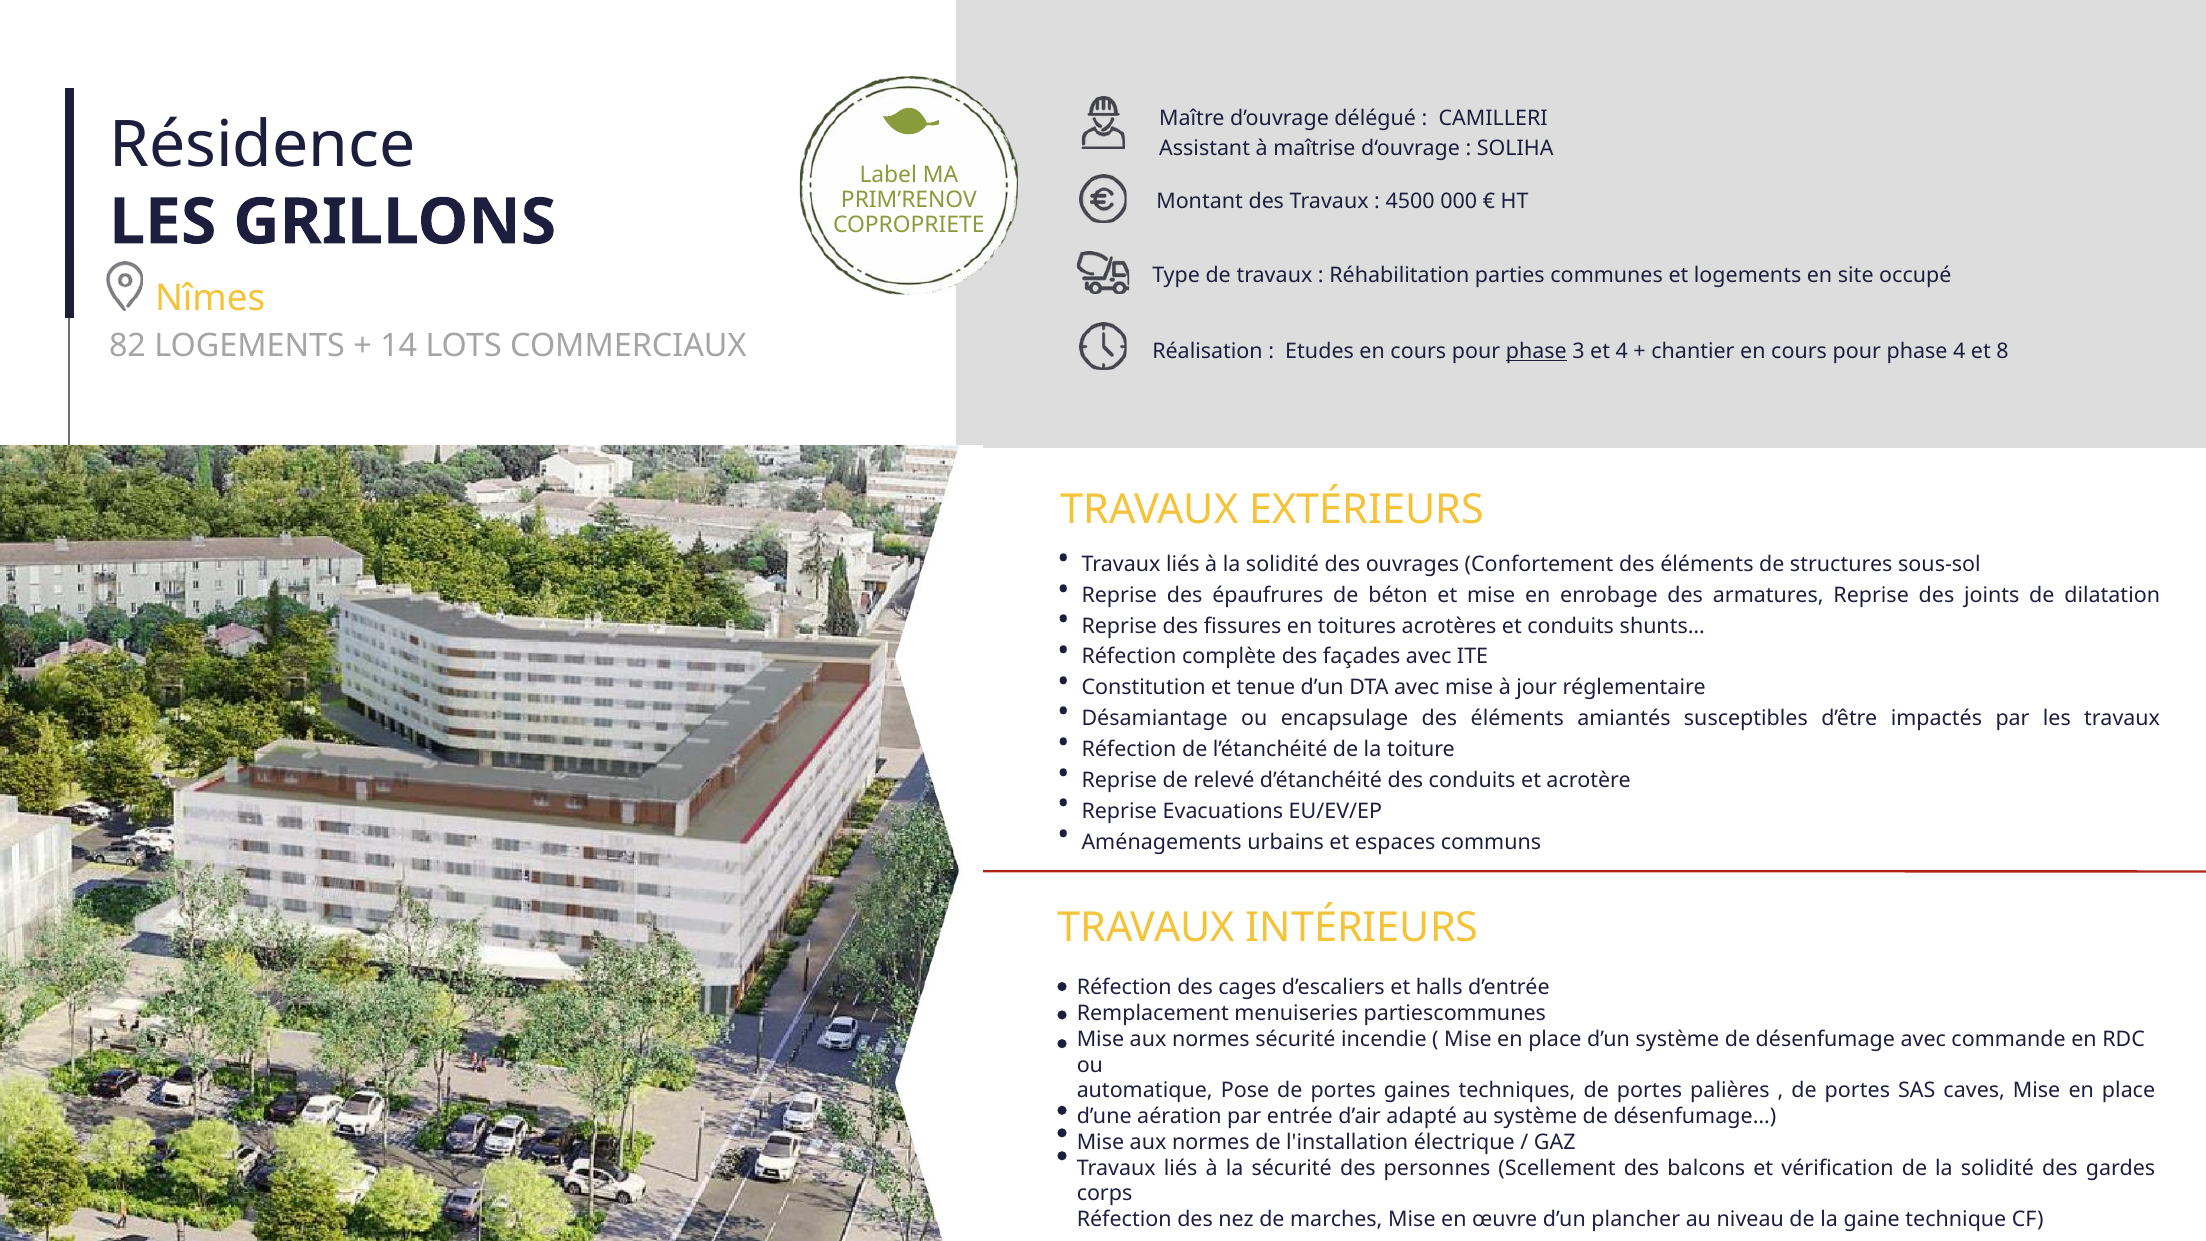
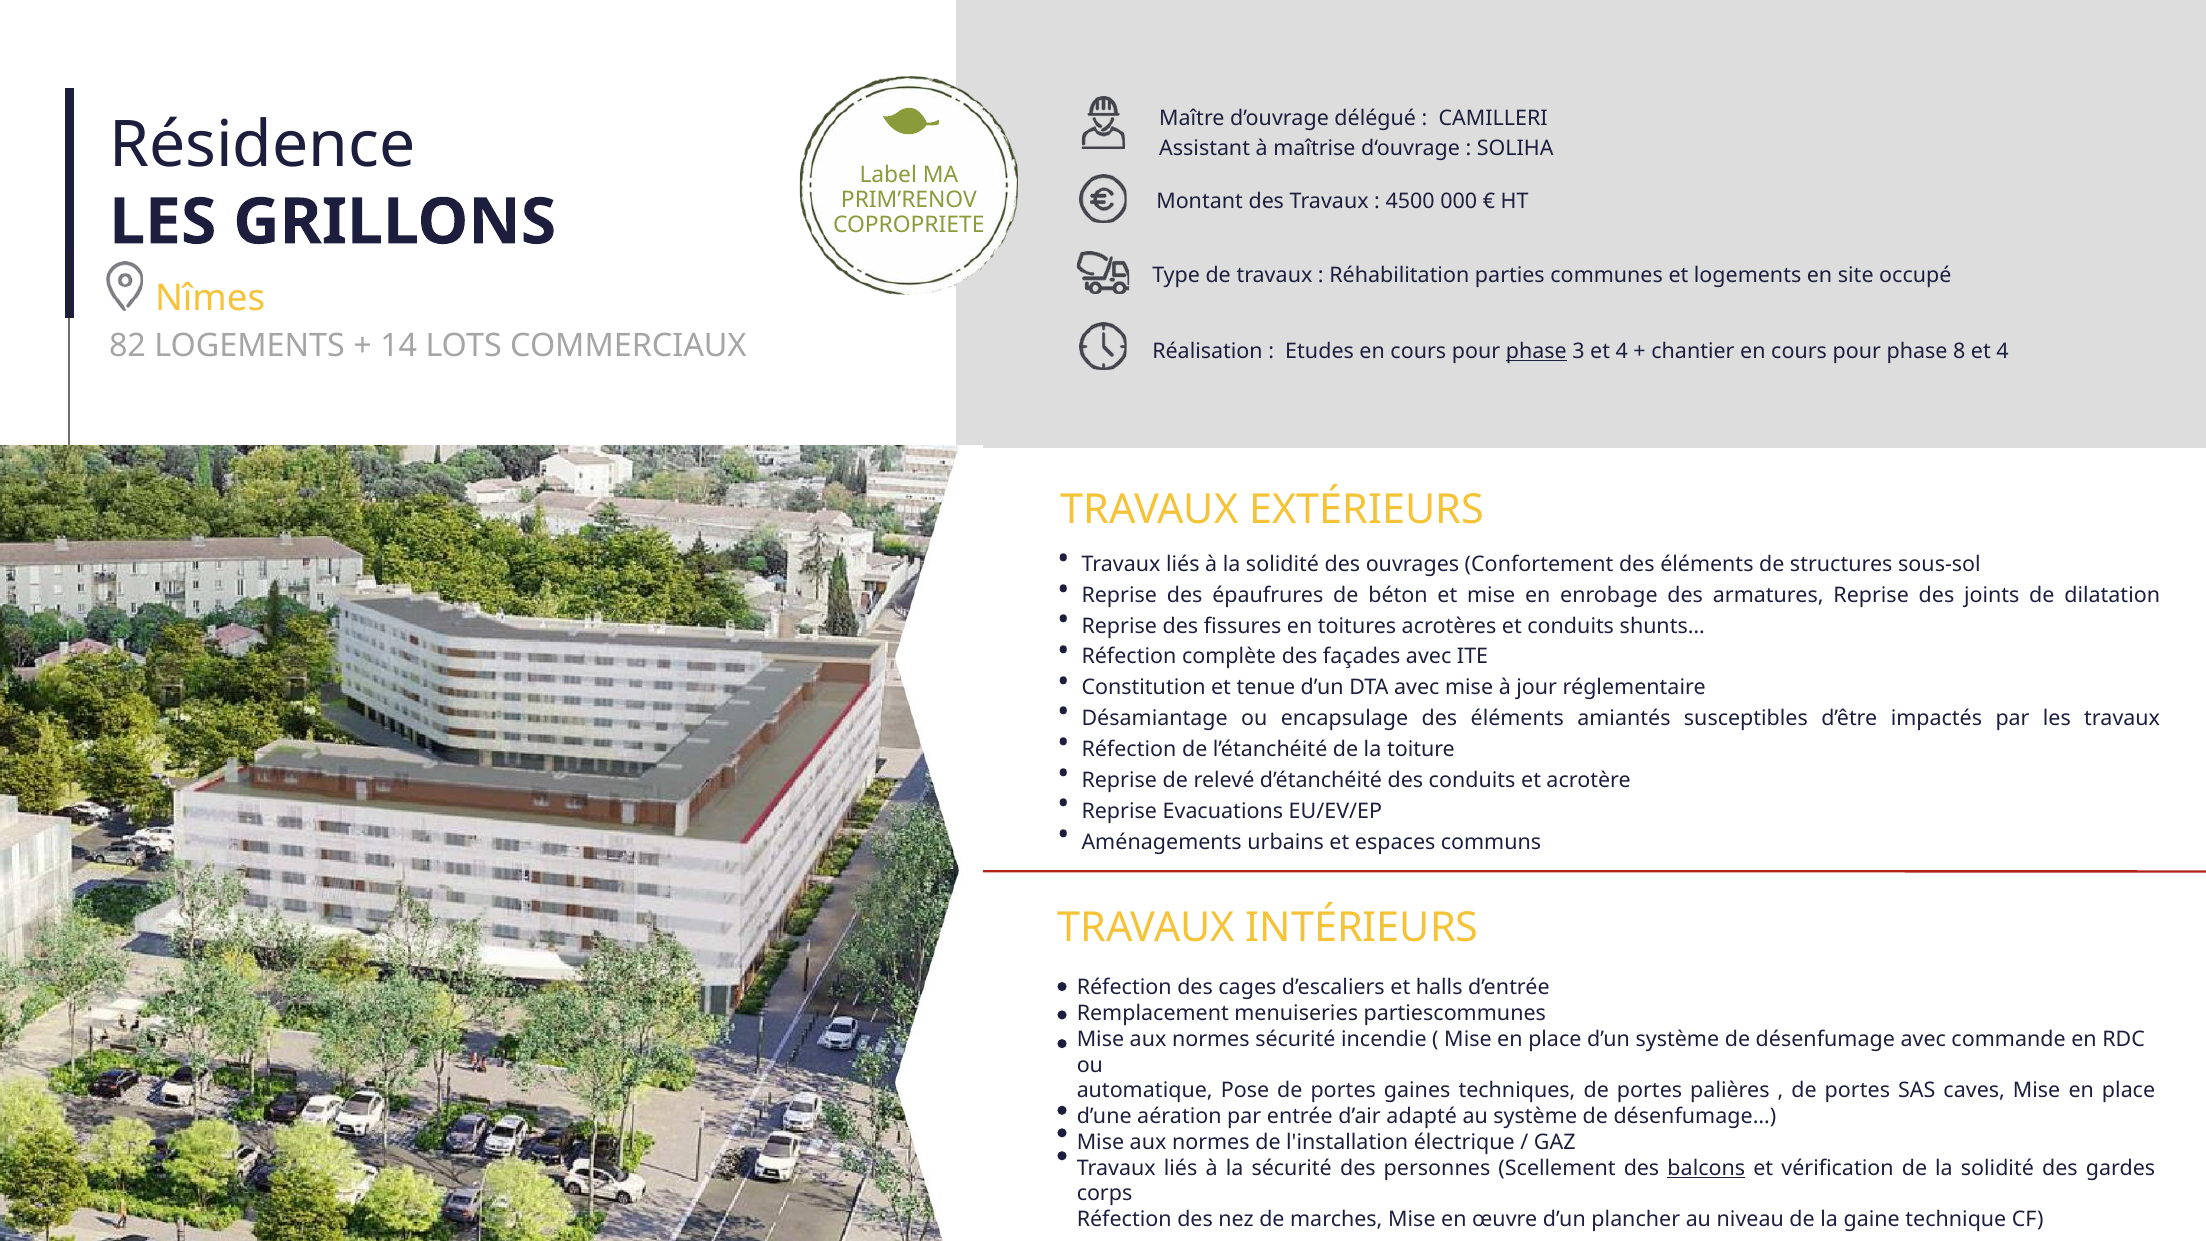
phase 4: 4 -> 8 (1959, 351)
8: 8 -> 4 (2003, 351)
balcons underline: none -> present (1706, 1168)
